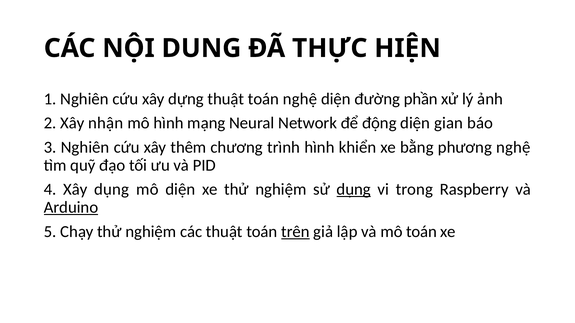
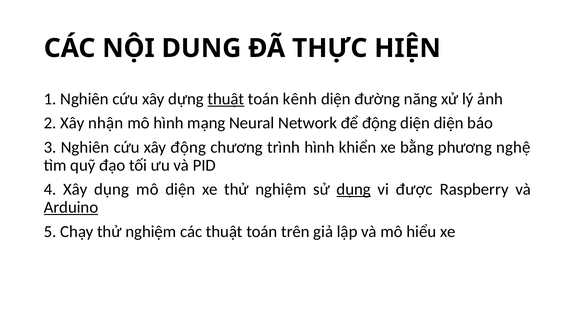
thuật underline: none -> present (226, 99)
toán nghệ: nghệ -> kênh (300, 99)
phần: phần -> năng (421, 99)
diện gian: gian -> diện (449, 123)
xây thêm: thêm -> động (188, 147)
trong: trong -> được (414, 190)
trên underline: present -> none (295, 232)
mô toán: toán -> hiểu (421, 232)
